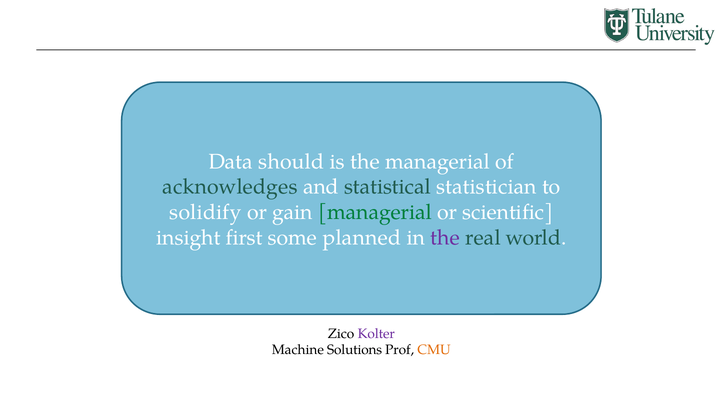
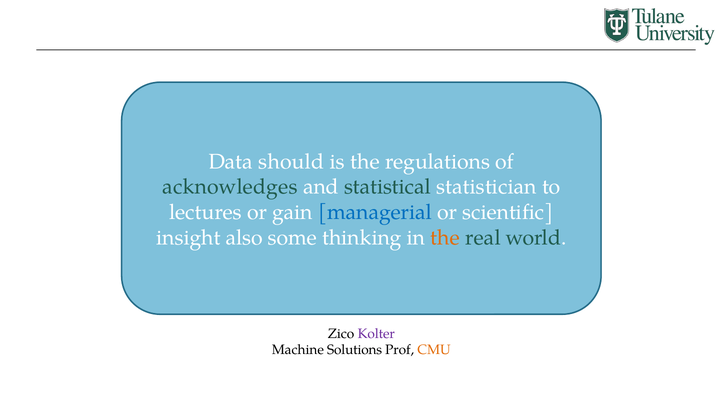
the managerial: managerial -> regulations (438, 162)
solidify: solidify -> lectures (206, 213)
managerial colour: green -> blue (375, 213)
first: first -> also (244, 238)
planned: planned -> thinking (362, 238)
the colour: purple -> orange (445, 238)
